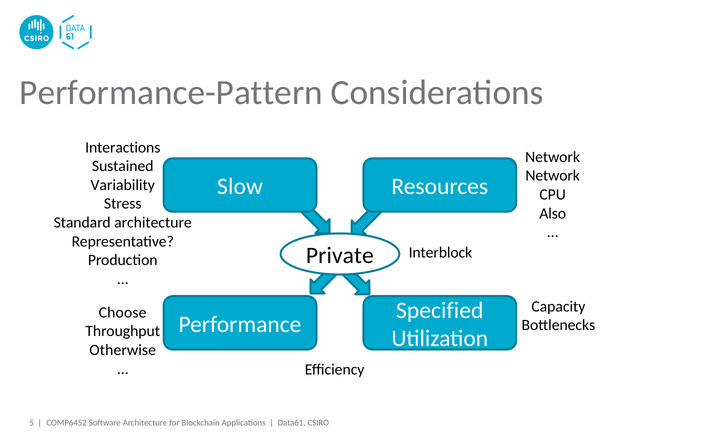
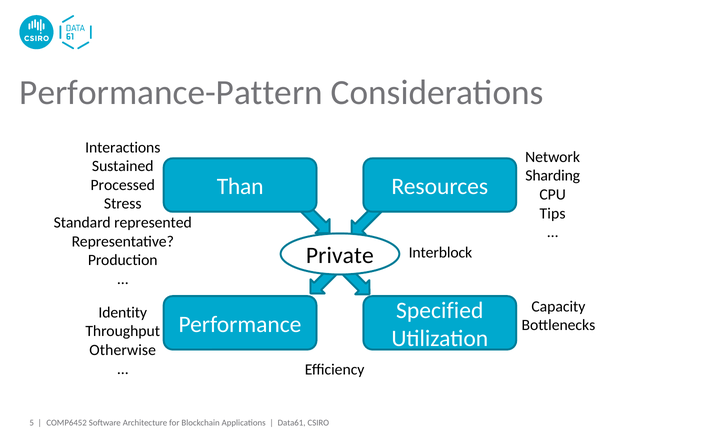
Network: Network -> Sharding (553, 176)
Slow: Slow -> Than (240, 187)
Variability: Variability -> Processed (123, 185)
Also: Also -> Tips (553, 213)
Standard architecture: architecture -> represented (153, 223)
Choose: Choose -> Identity (123, 313)
